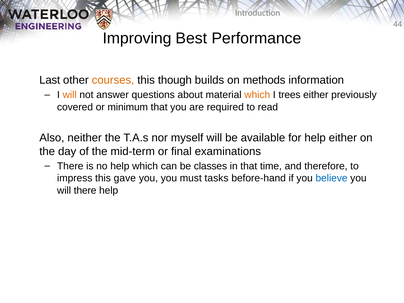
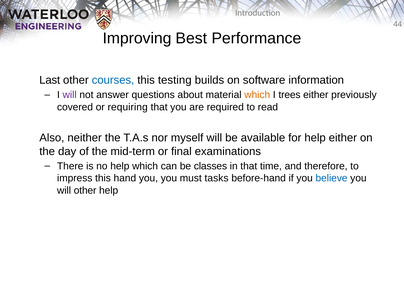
courses colour: orange -> blue (113, 80)
though: though -> testing (175, 80)
methods: methods -> software (264, 80)
will colour: orange -> purple (70, 95)
minimum: minimum -> requiring (128, 107)
gave: gave -> hand (125, 178)
will there: there -> other (85, 190)
